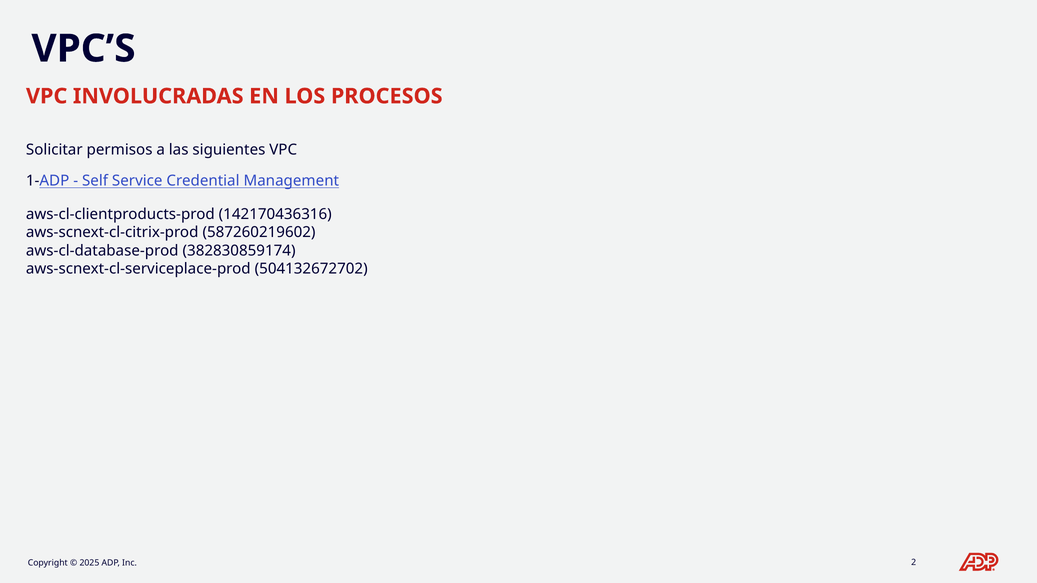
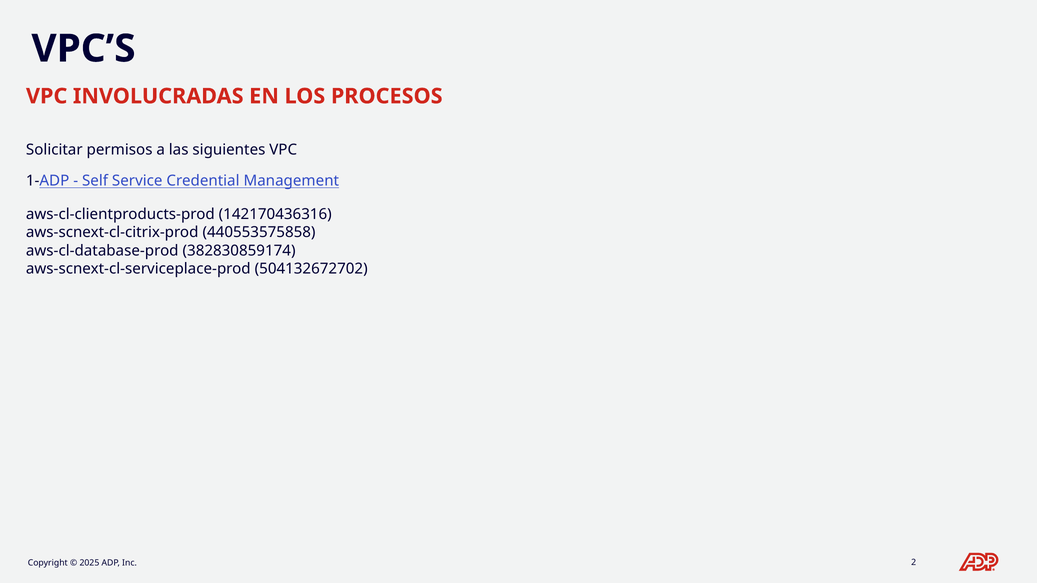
587260219602: 587260219602 -> 440553575858 (259, 233)
